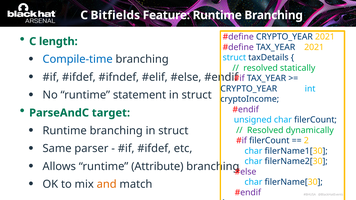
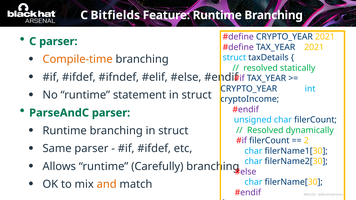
C length: length -> parser (58, 42)
Compile-time colour: blue -> orange (78, 59)
ParseAndC target: target -> parser (111, 113)
Attribute: Attribute -> Carefully (157, 167)
